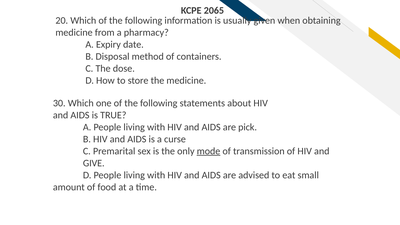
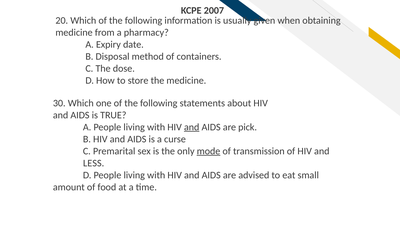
2065: 2065 -> 2007 (214, 11)
and underline: none -> present (192, 127)
GIVE: GIVE -> LESS (94, 163)
